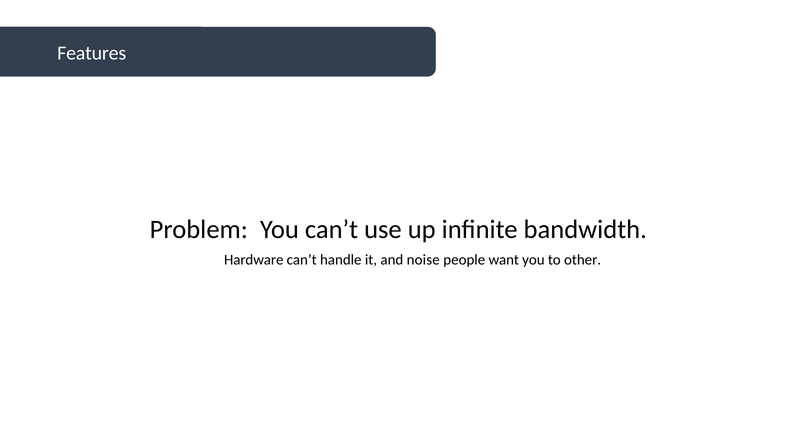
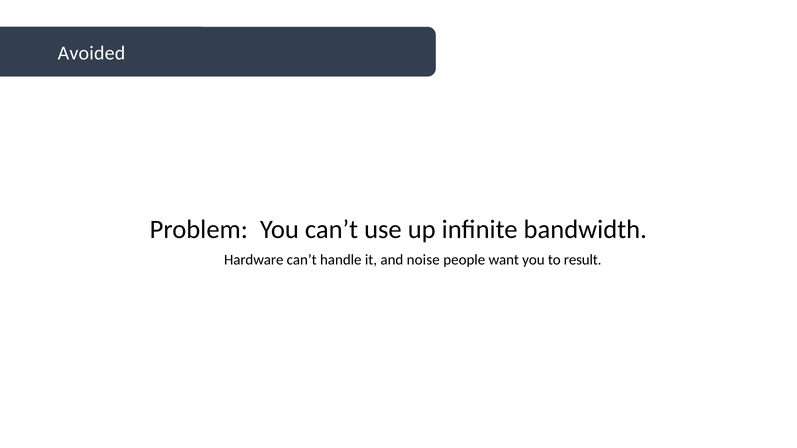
Features: Features -> Avoided (91, 53)
other: other -> result (583, 260)
